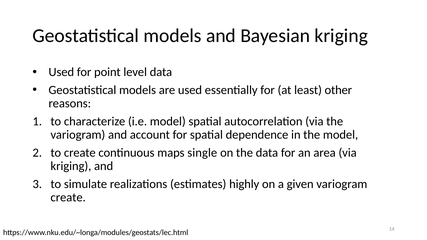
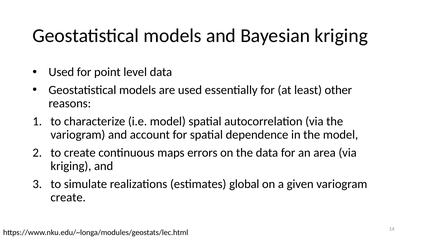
single: single -> errors (202, 153)
highly: highly -> global (244, 184)
